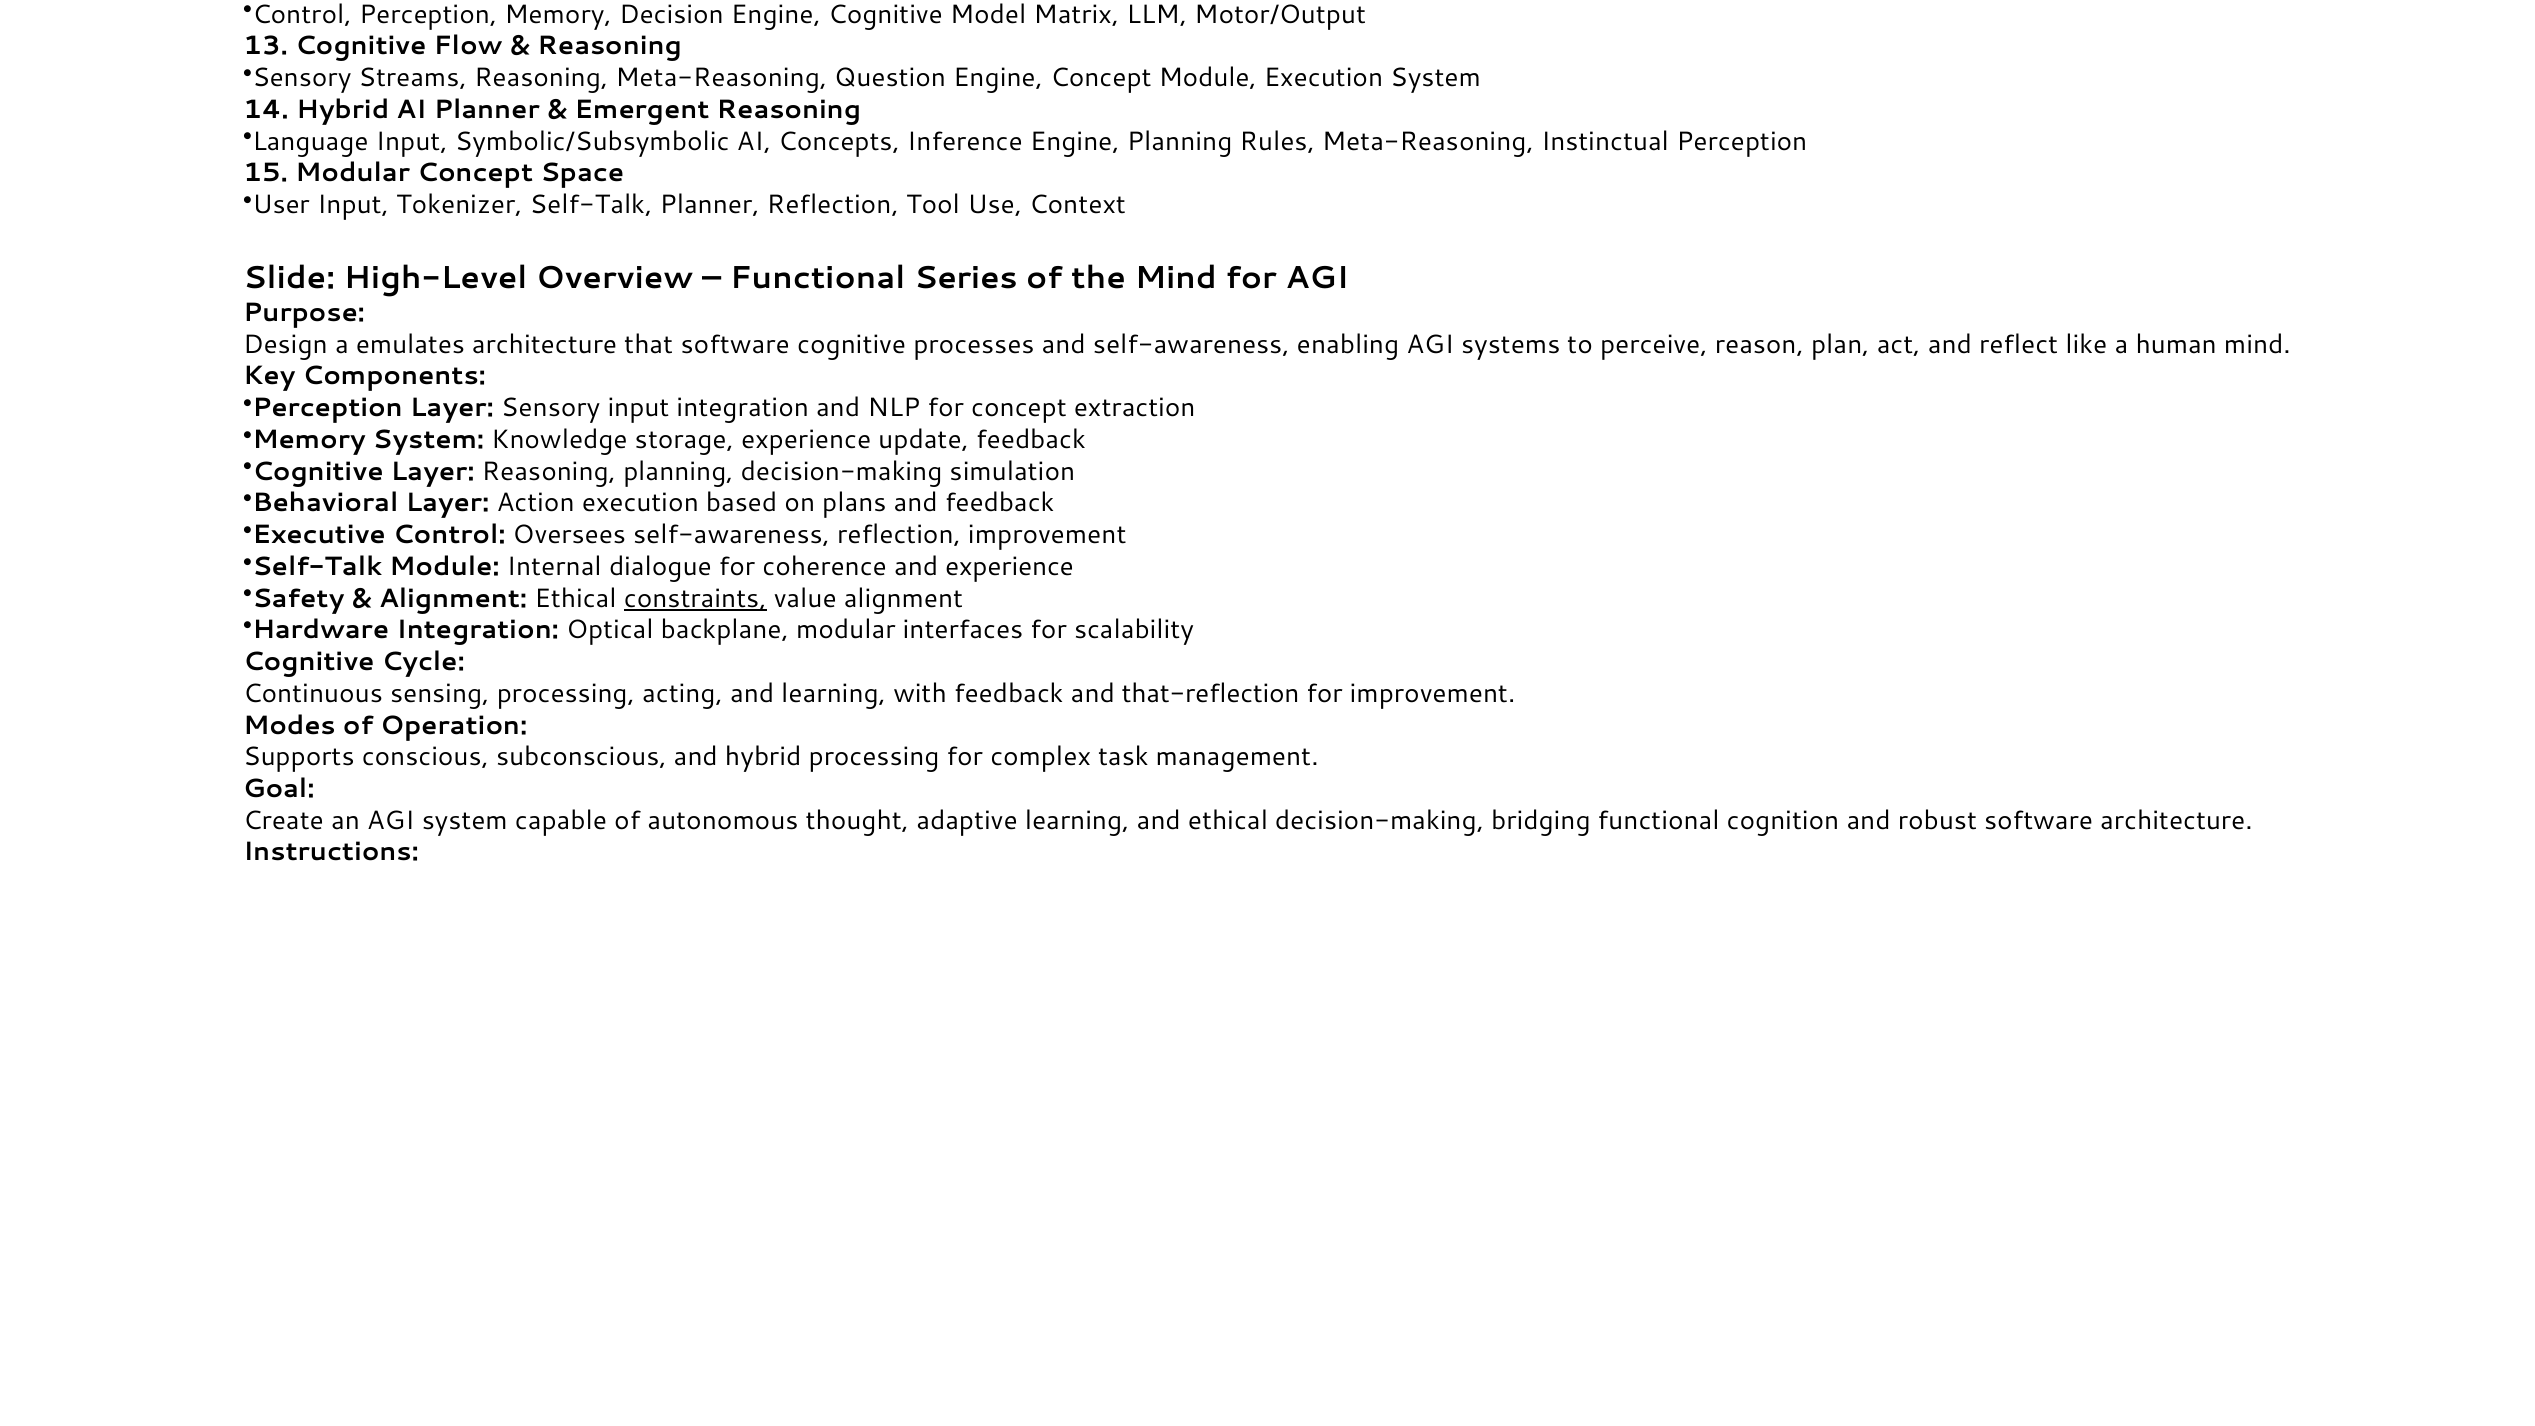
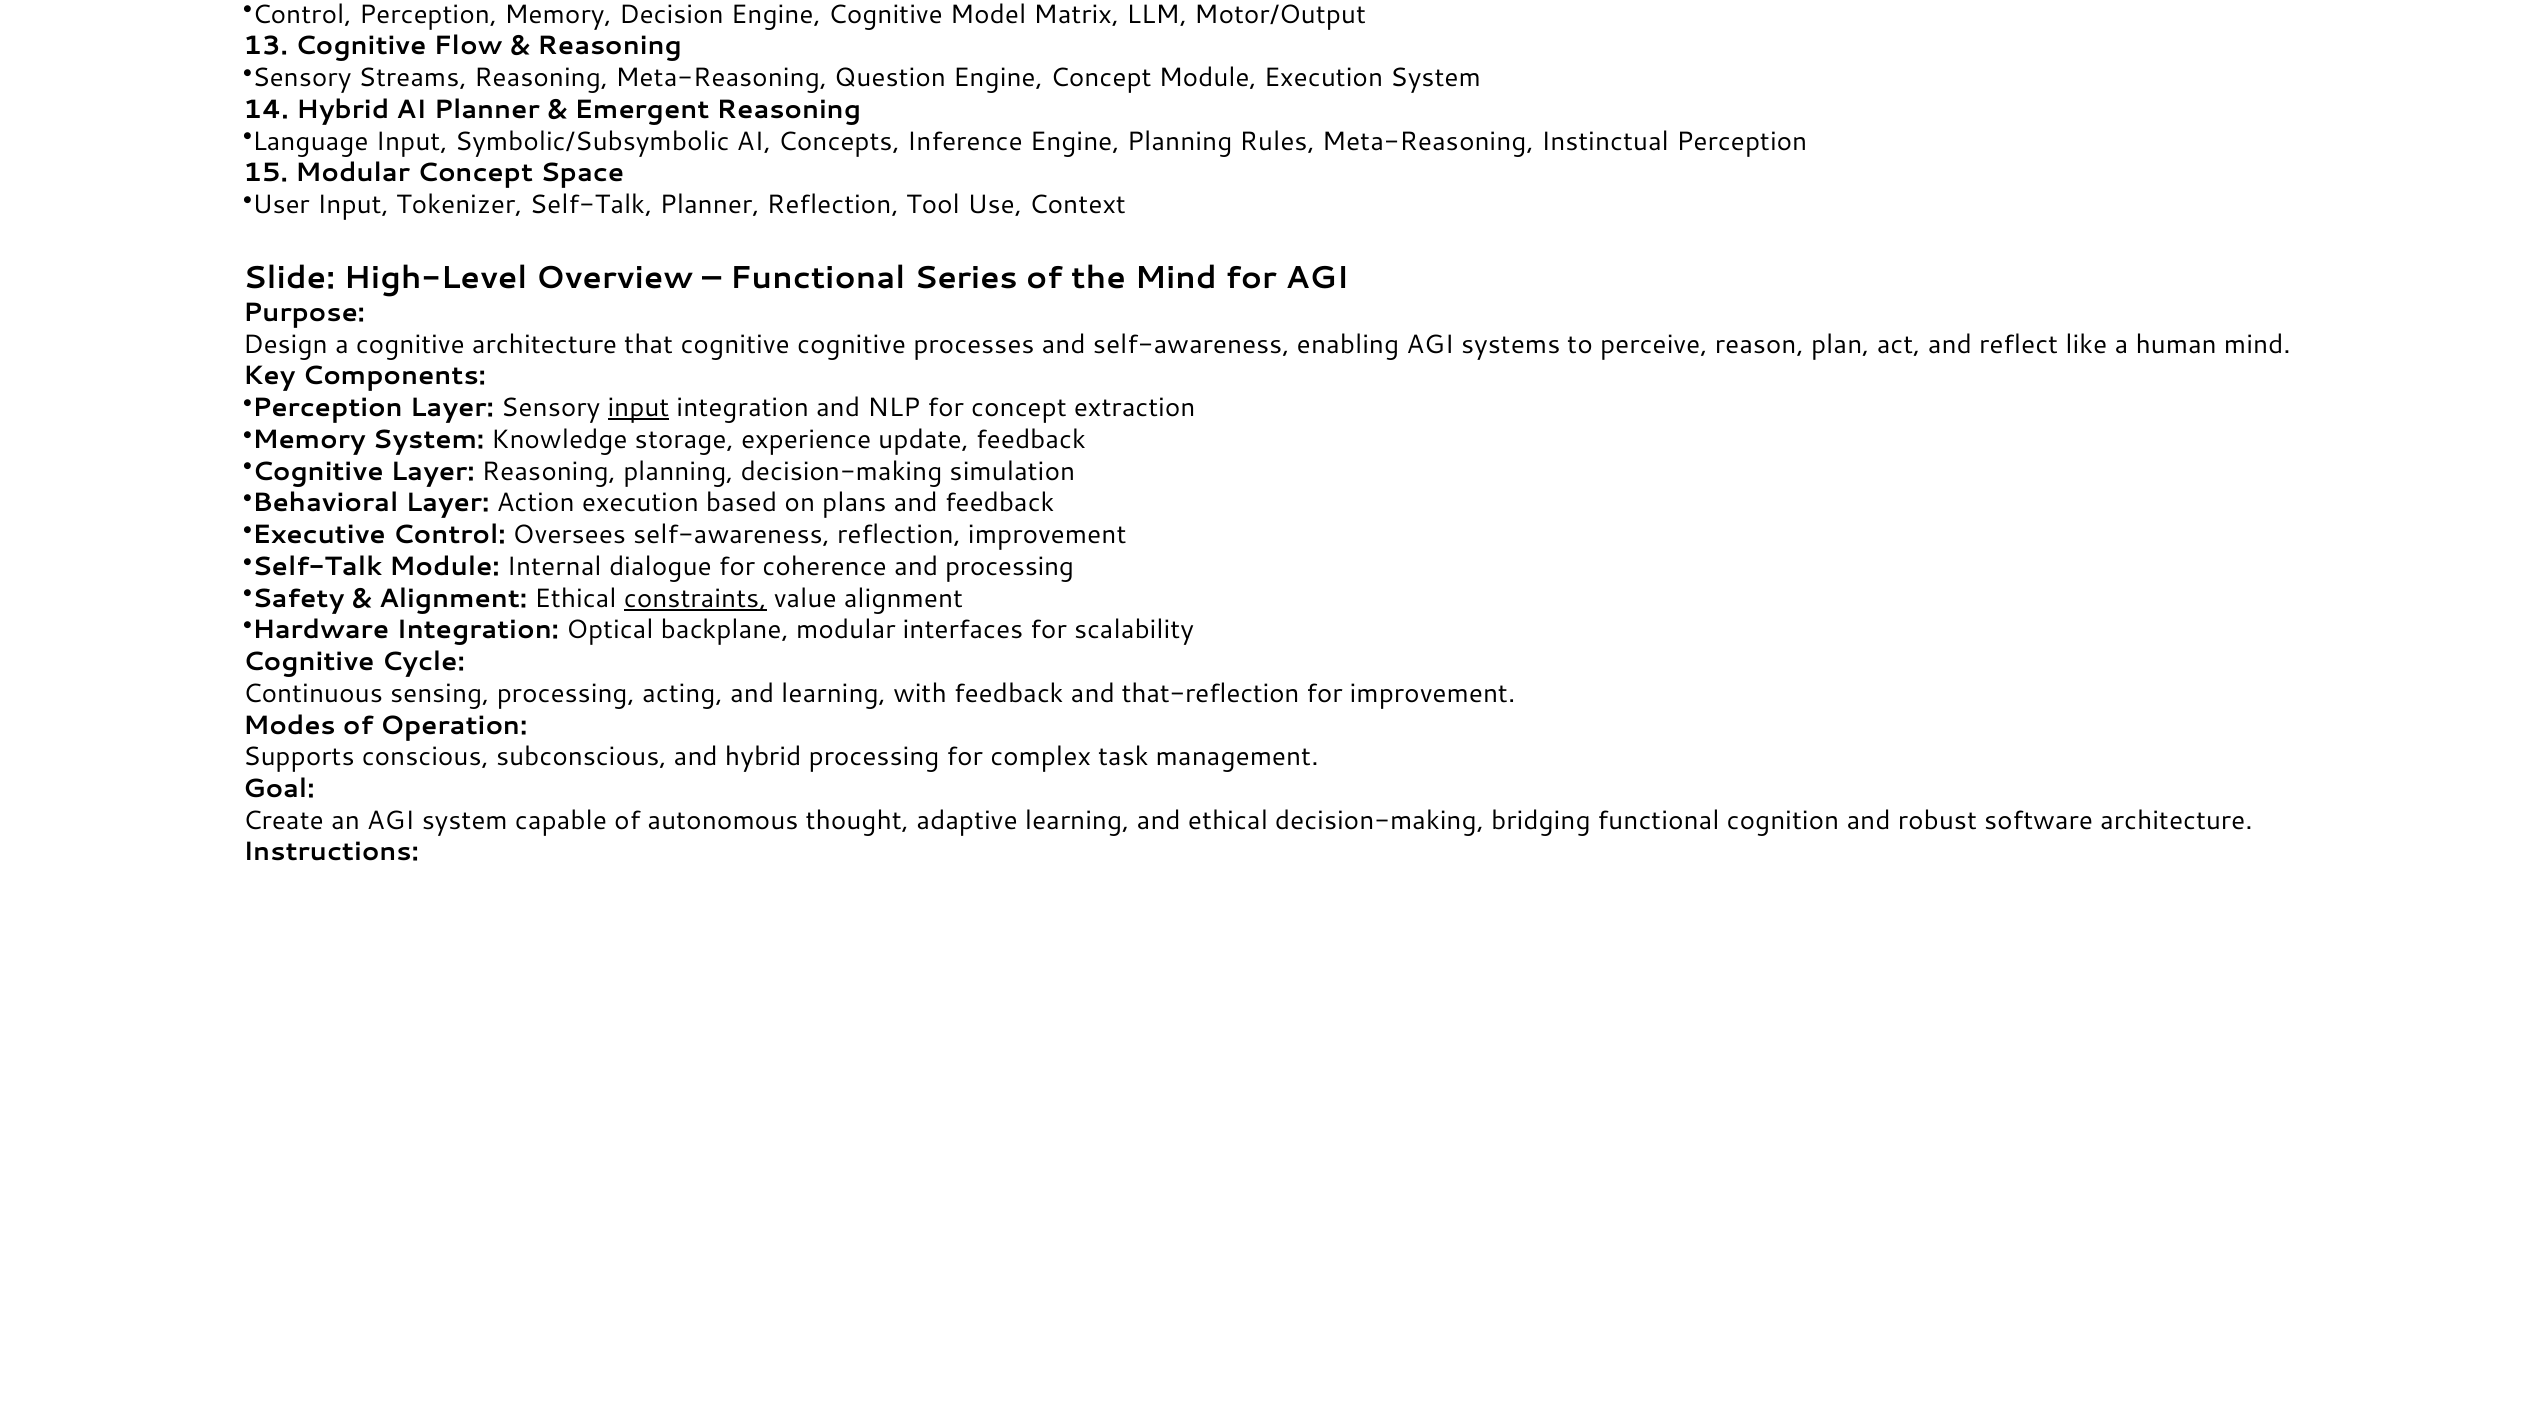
a emulates: emulates -> cognitive (410, 344)
that software: software -> cognitive (735, 344)
input underline: none -> present (638, 408)
and experience: experience -> processing (1010, 567)
